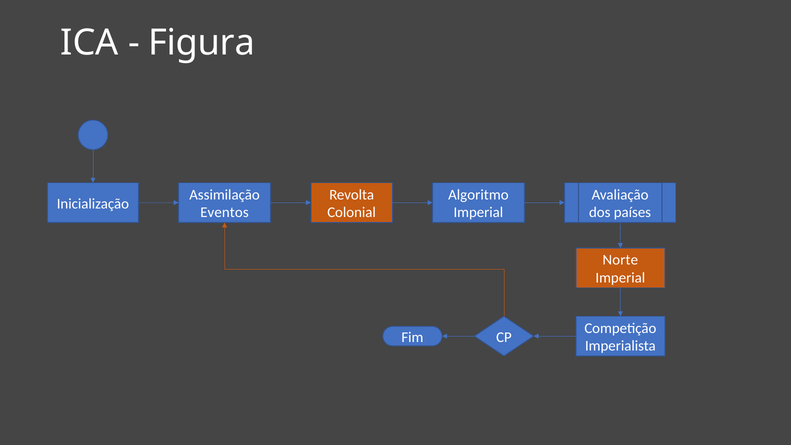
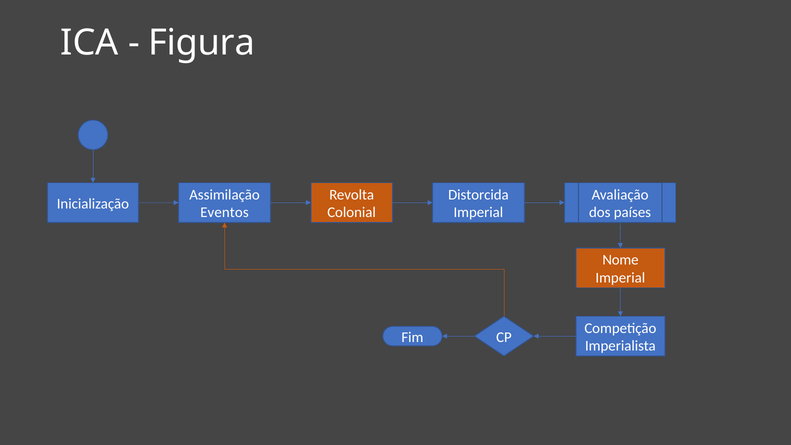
Algoritmo: Algoritmo -> Distorcida (478, 195)
Norte: Norte -> Nome (620, 260)
